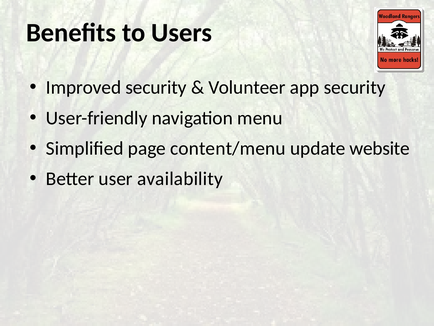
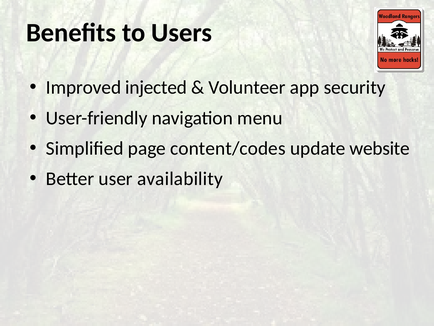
Improved security: security -> injected (156, 87)
content/menu: content/menu -> content/codes (228, 148)
